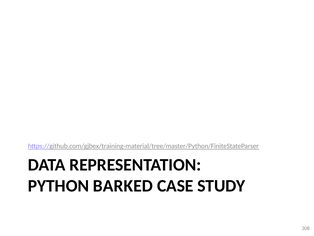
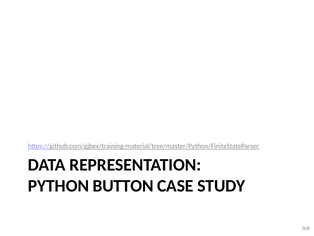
BARKED: BARKED -> BUTTON (123, 186)
